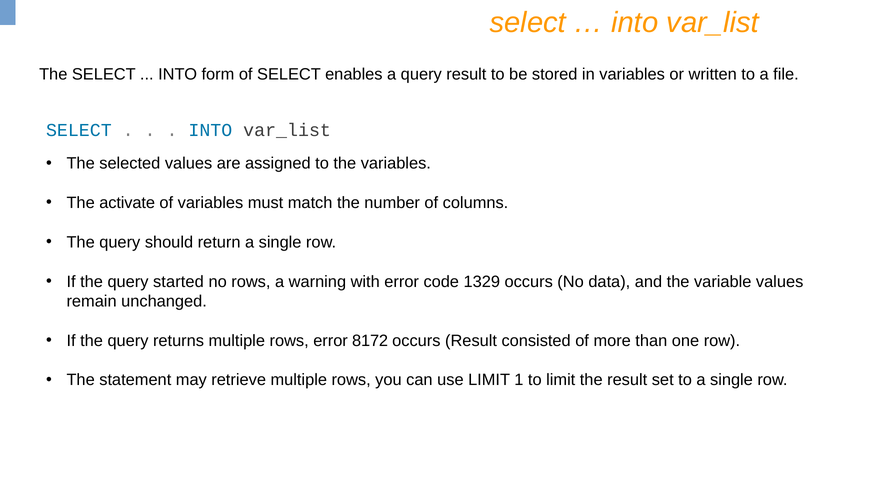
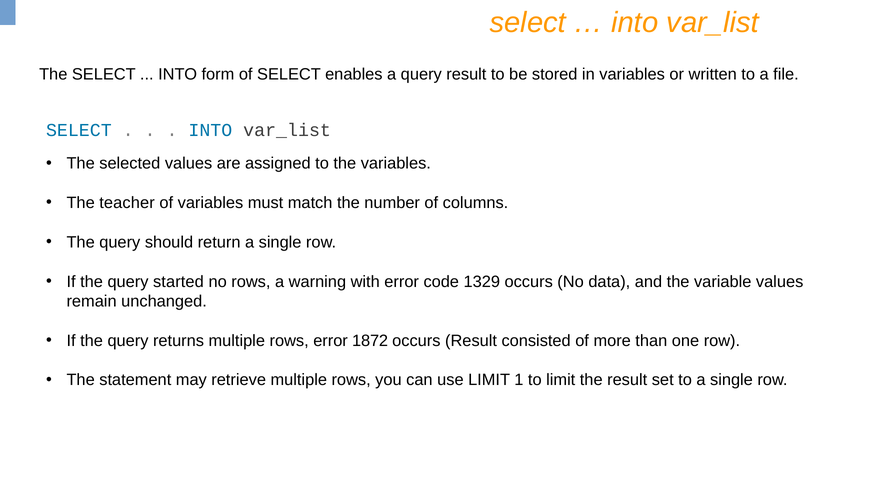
activate: activate -> teacher (127, 203)
8172: 8172 -> 1872 (370, 341)
